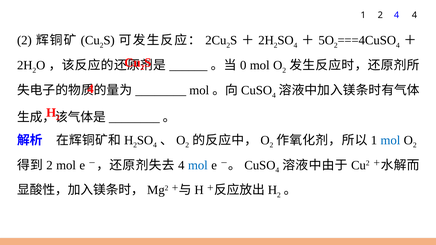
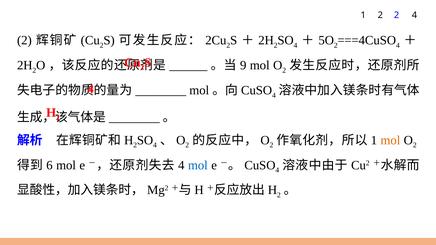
2 4: 4 -> 2 (397, 15)
0: 0 -> 9 (243, 65)
mol colour: blue -> orange (390, 140)
2: 2 -> 6 (49, 165)
